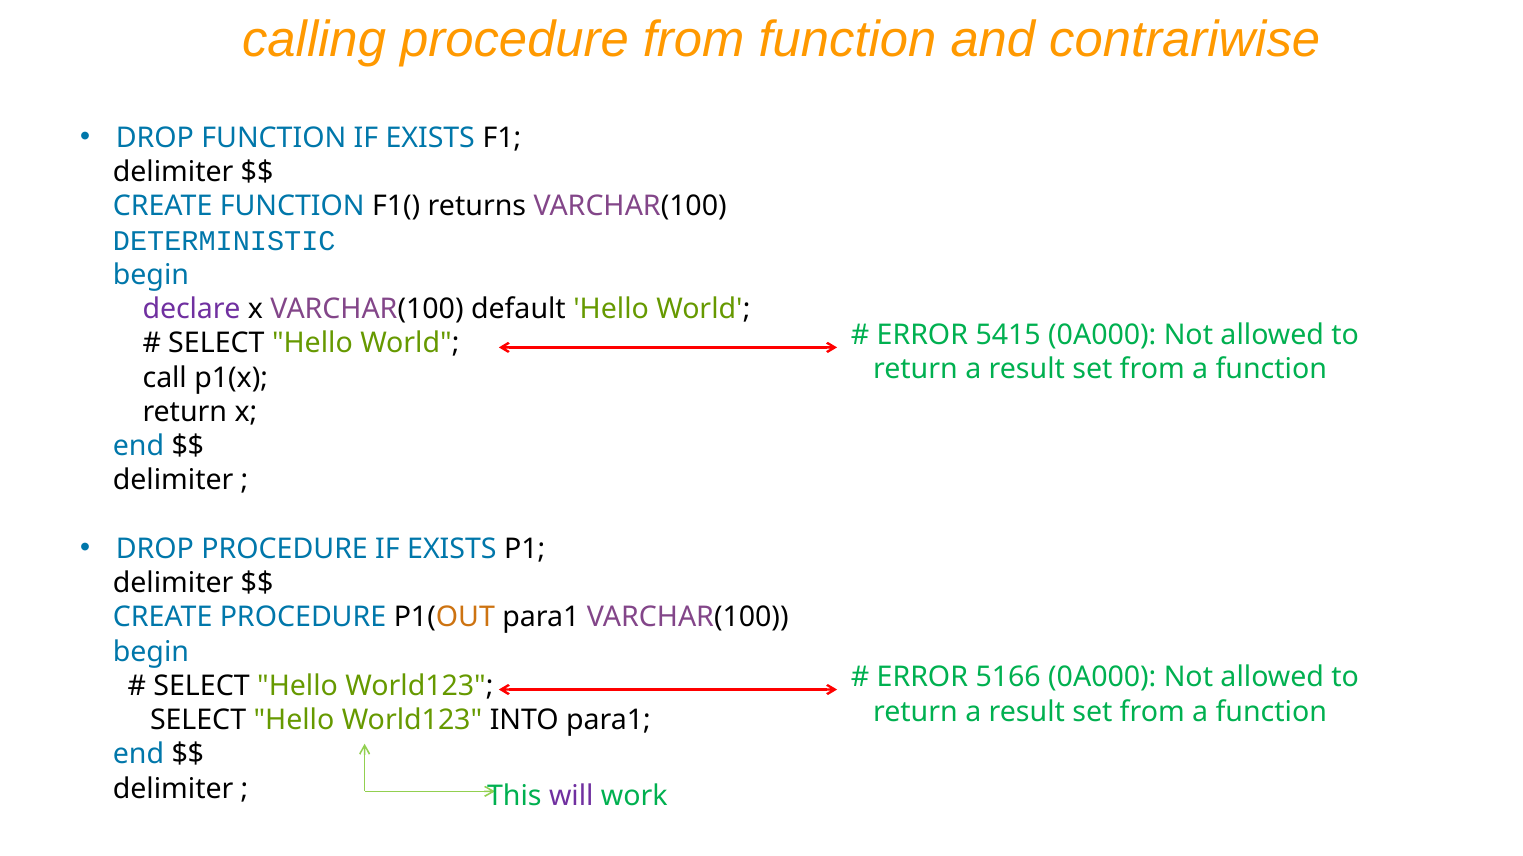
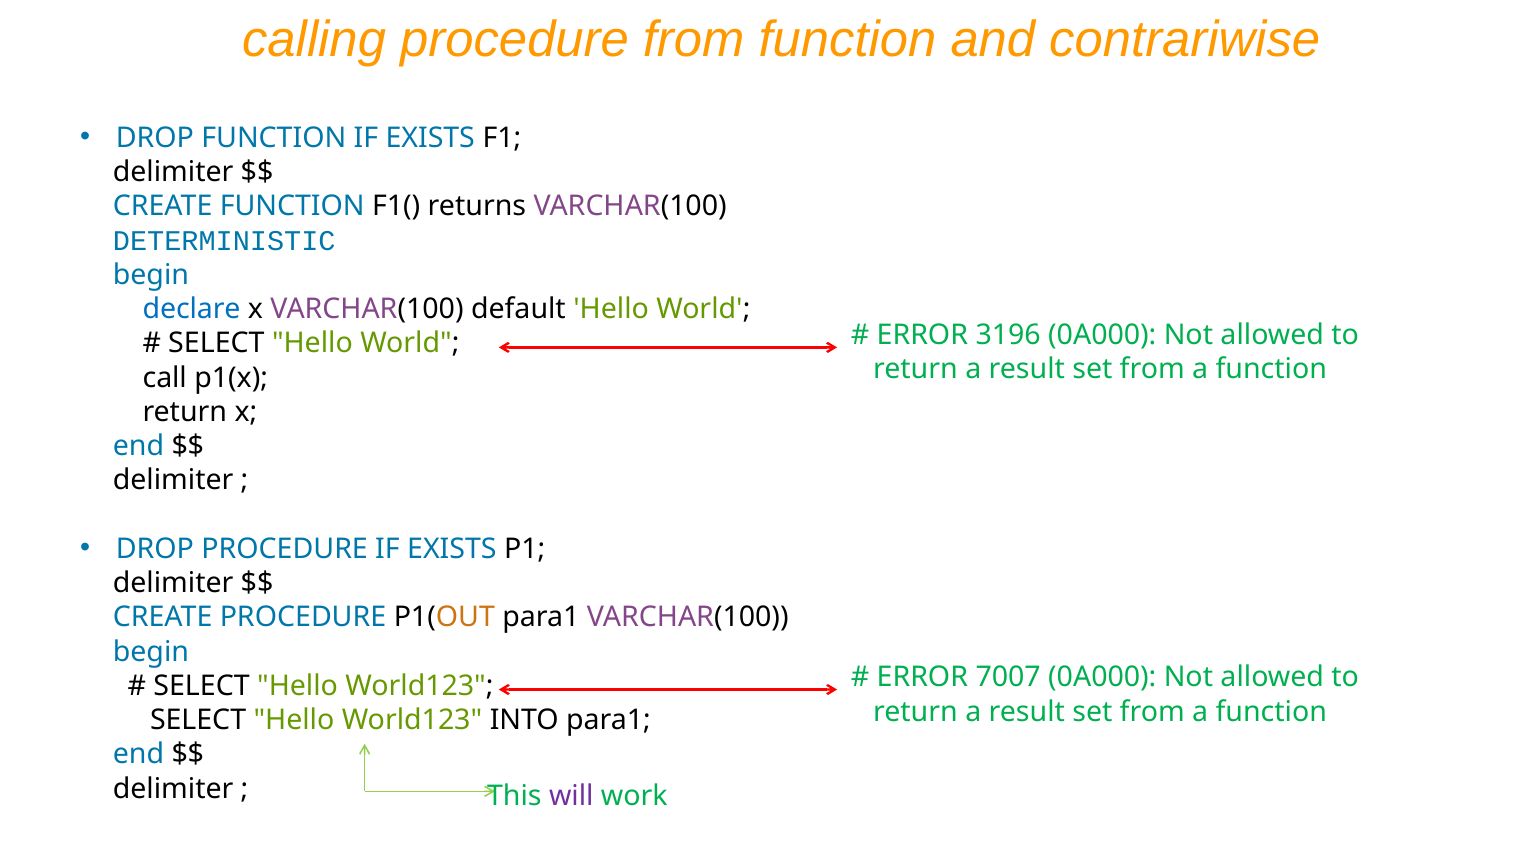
declare colour: purple -> blue (192, 310)
5415: 5415 -> 3196 (1008, 335)
5166: 5166 -> 7007 (1008, 678)
